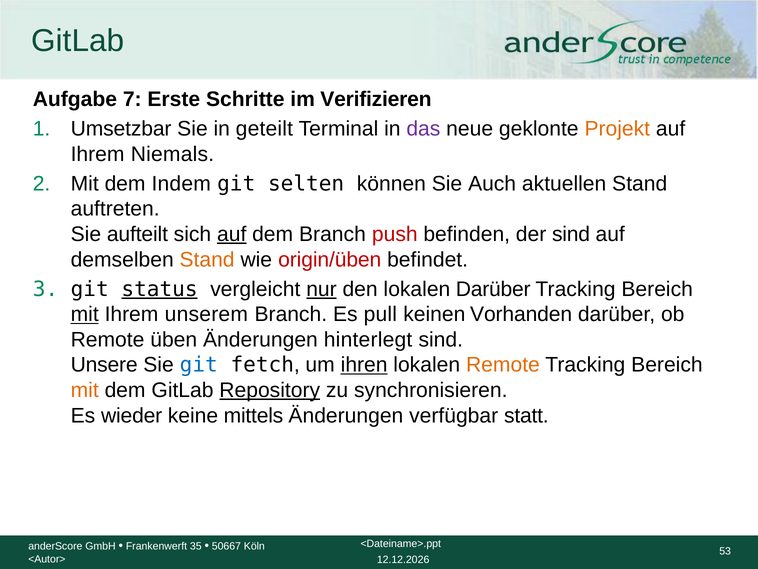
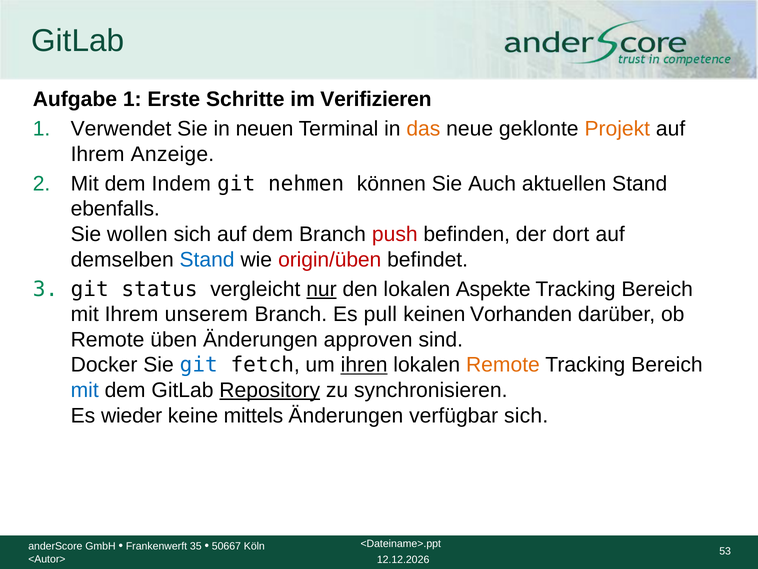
Aufgabe 7: 7 -> 1 (132, 99)
Umsetzbar: Umsetzbar -> Verwendet (121, 129)
geteilt: geteilt -> neuen (265, 129)
das colour: purple -> orange (423, 129)
Niemals: Niemals -> Anzeige (172, 154)
selten: selten -> nehmen (306, 184)
auftreten: auftreten -> ebenfalls (115, 209)
aufteilt: aufteilt -> wollen (137, 234)
auf underline: present -> none (232, 234)
der sind: sind -> dort (571, 234)
Stand colour: orange -> blue (207, 259)
status underline: present -> none (160, 289)
lokalen Darüber: Darüber -> Aspekte (493, 289)
mit underline: present -> none (85, 314)
hinterlegt: hinterlegt -> approven (368, 339)
Unsere: Unsere -> Docker (104, 365)
mit colour: orange -> blue (85, 390)
verfügbar statt: statt -> sich (526, 415)
